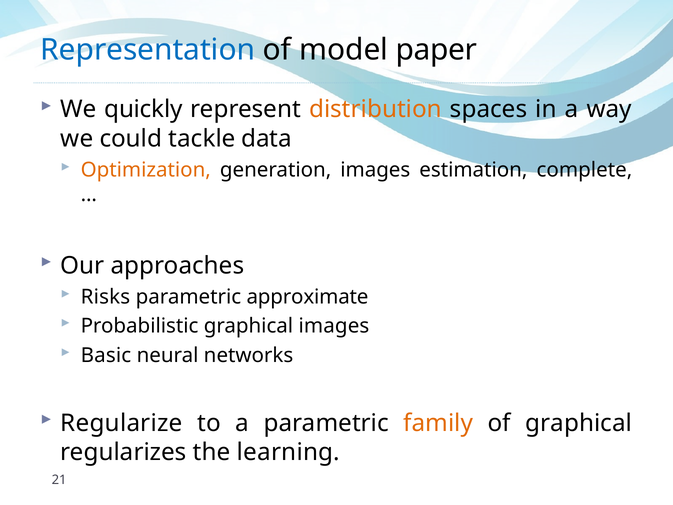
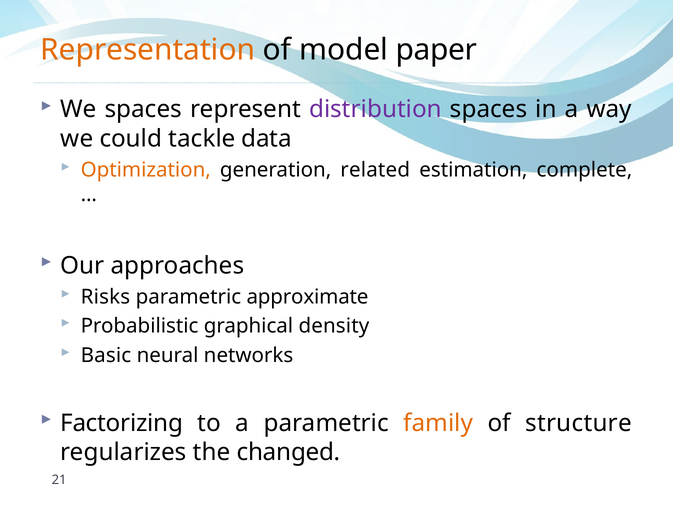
Representation colour: blue -> orange (148, 50)
We quickly: quickly -> spaces (143, 109)
distribution colour: orange -> purple (375, 109)
generation images: images -> related (375, 170)
graphical images: images -> density (334, 326)
Regularize: Regularize -> Factorizing (122, 423)
of graphical: graphical -> structure (579, 423)
learning: learning -> changed (289, 452)
